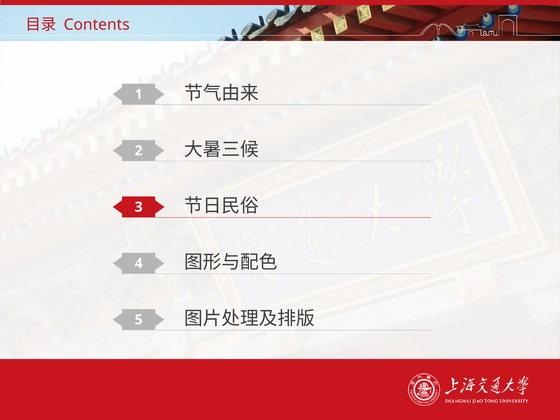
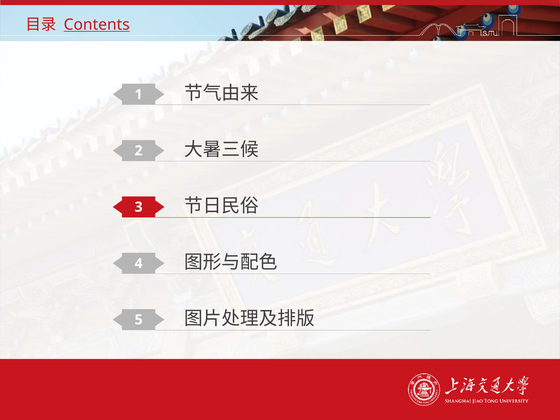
Contents underline: none -> present (97, 25)
